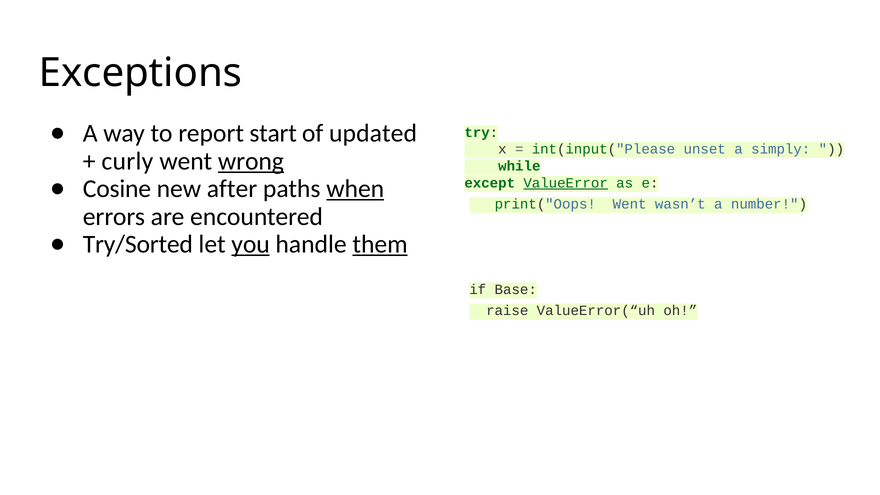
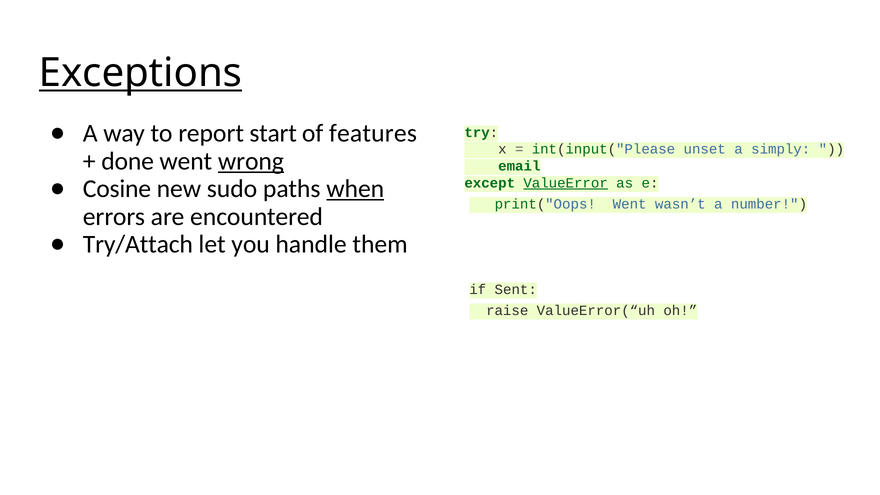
Exceptions underline: none -> present (141, 73)
updated: updated -> features (373, 133)
curly: curly -> done (128, 161)
while: while -> email (519, 166)
after: after -> sudo (232, 189)
Try/Sorted: Try/Sorted -> Try/Attach (138, 244)
you underline: present -> none (251, 244)
them underline: present -> none (380, 244)
Base: Base -> Sent (516, 289)
